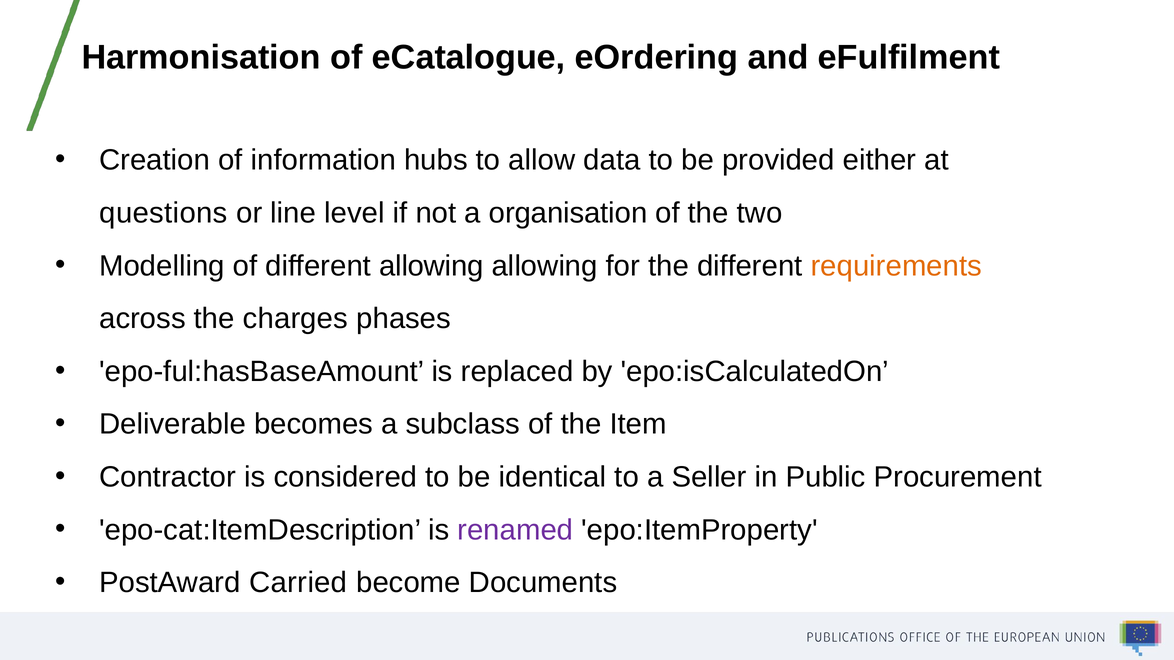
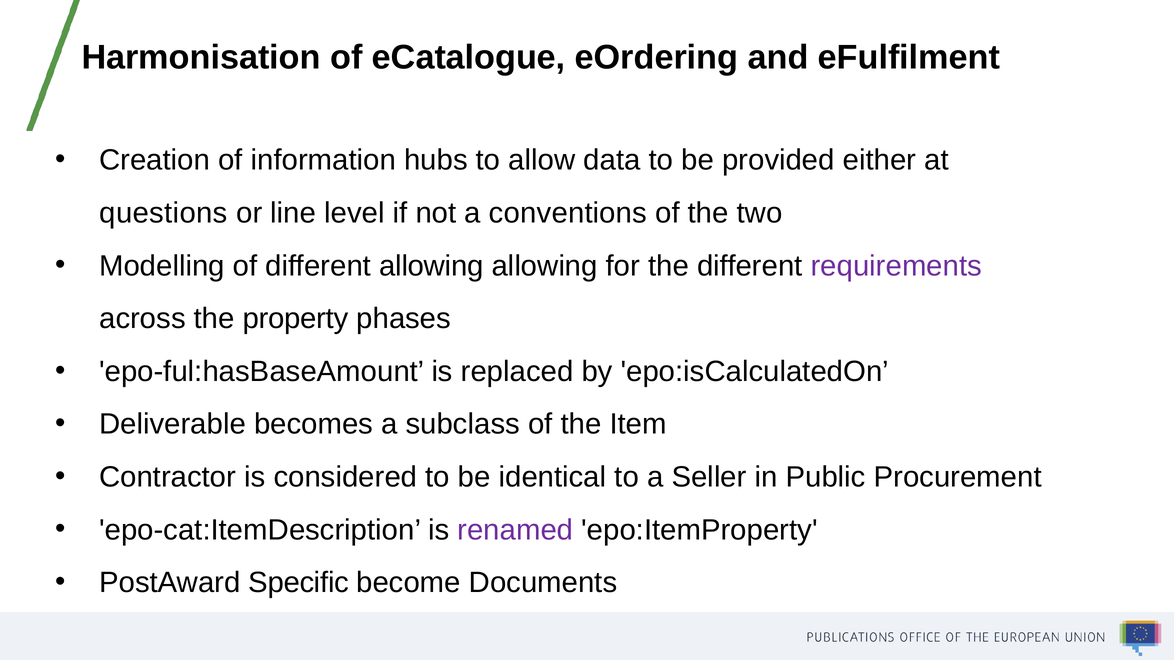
organisation: organisation -> conventions (568, 213)
requirements colour: orange -> purple (896, 266)
charges: charges -> property (296, 319)
Carried: Carried -> Specific (299, 583)
